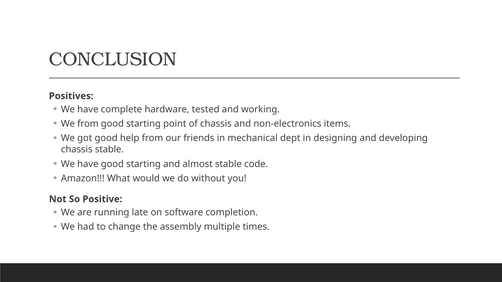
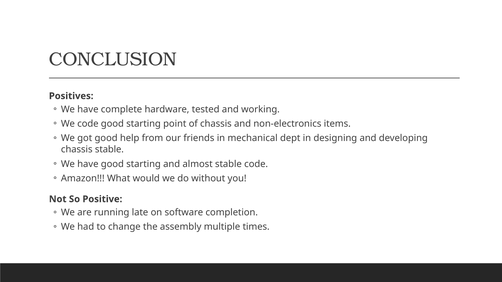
We from: from -> code (88, 124)
